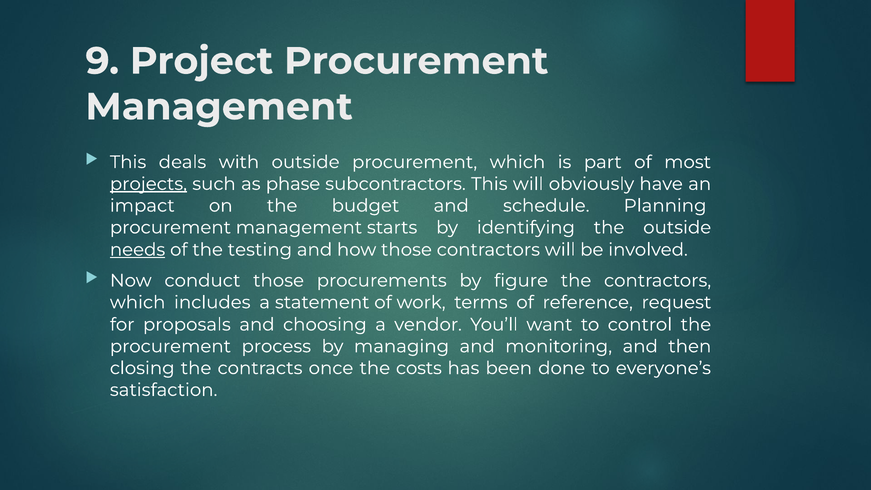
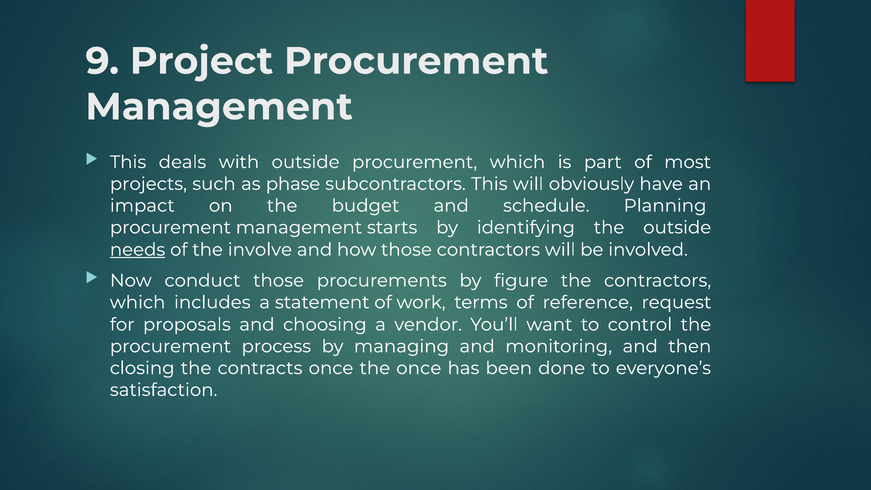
projects underline: present -> none (148, 184)
testing: testing -> involve (260, 250)
the costs: costs -> once (419, 368)
